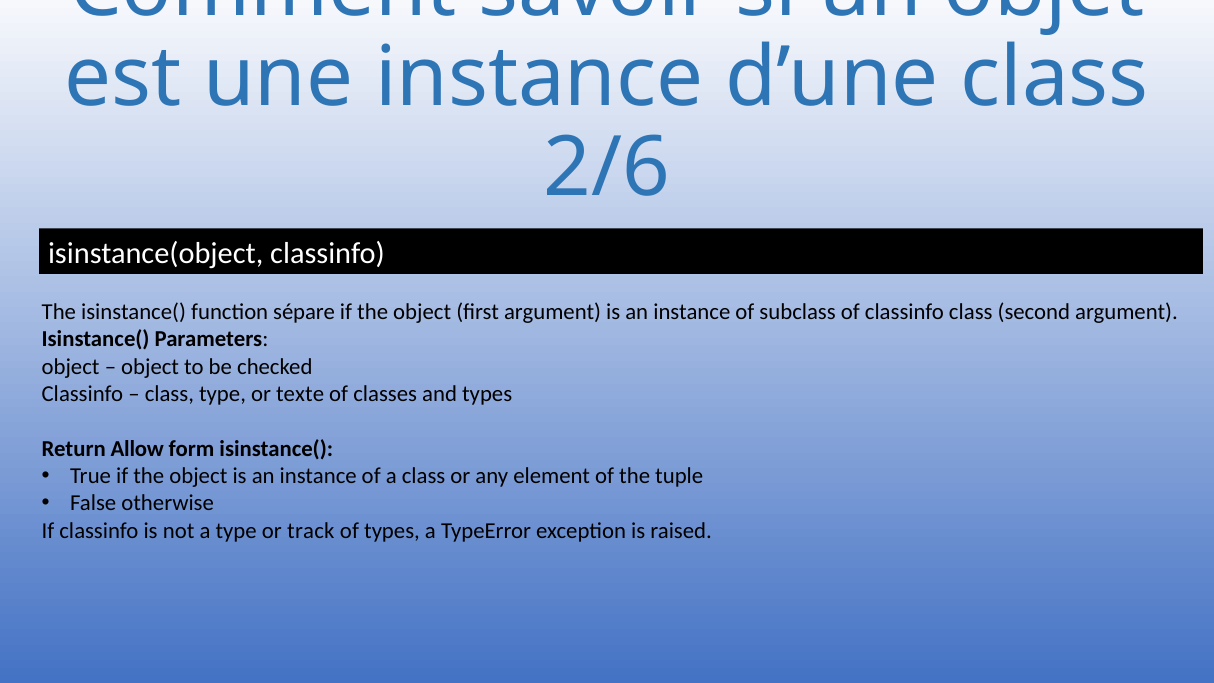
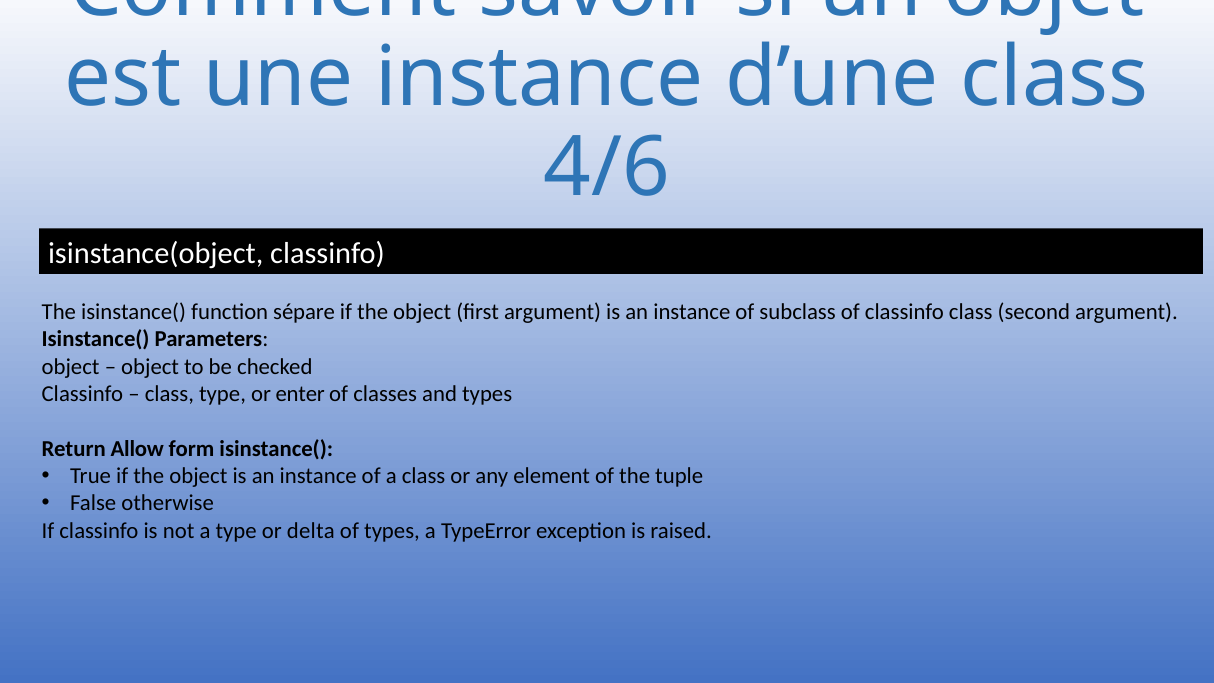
2/6: 2/6 -> 4/6 (607, 168)
texte: texte -> enter (300, 394)
track: track -> delta (311, 530)
